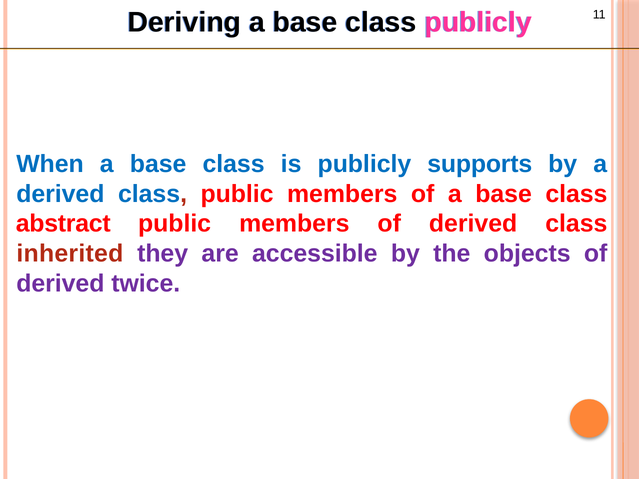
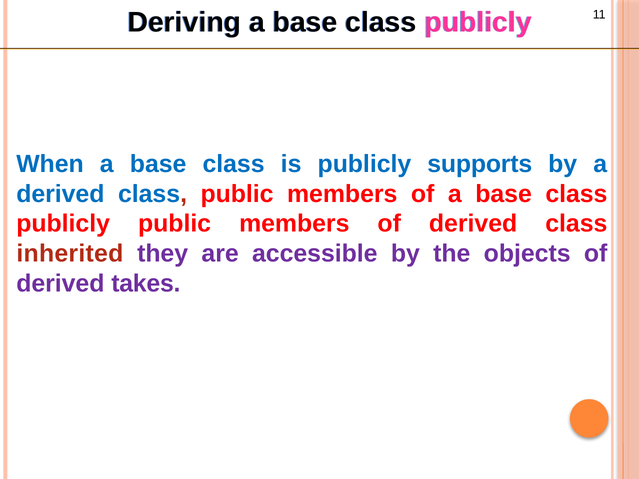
abstract: abstract -> publicly (63, 224)
twice: twice -> takes (146, 284)
